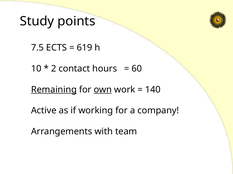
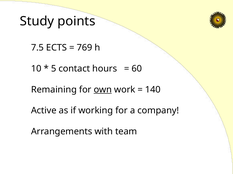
619: 619 -> 769 (85, 48)
2: 2 -> 5 (54, 69)
Remaining underline: present -> none (54, 90)
